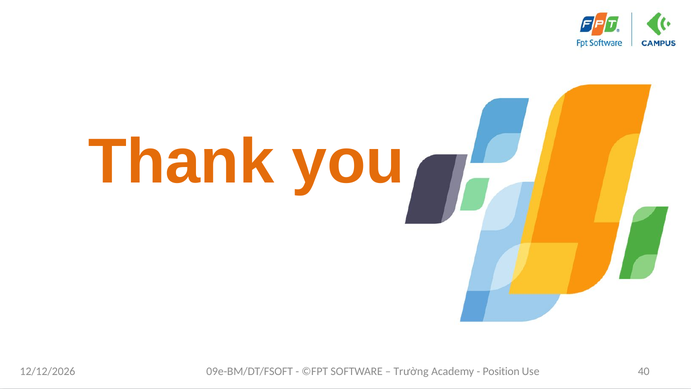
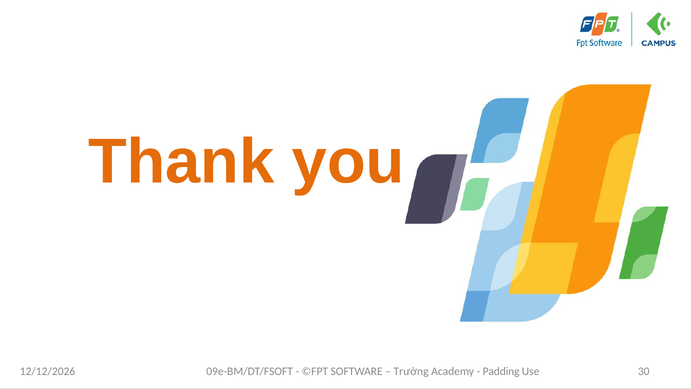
Position: Position -> Padding (501, 371)
40: 40 -> 30 (644, 371)
